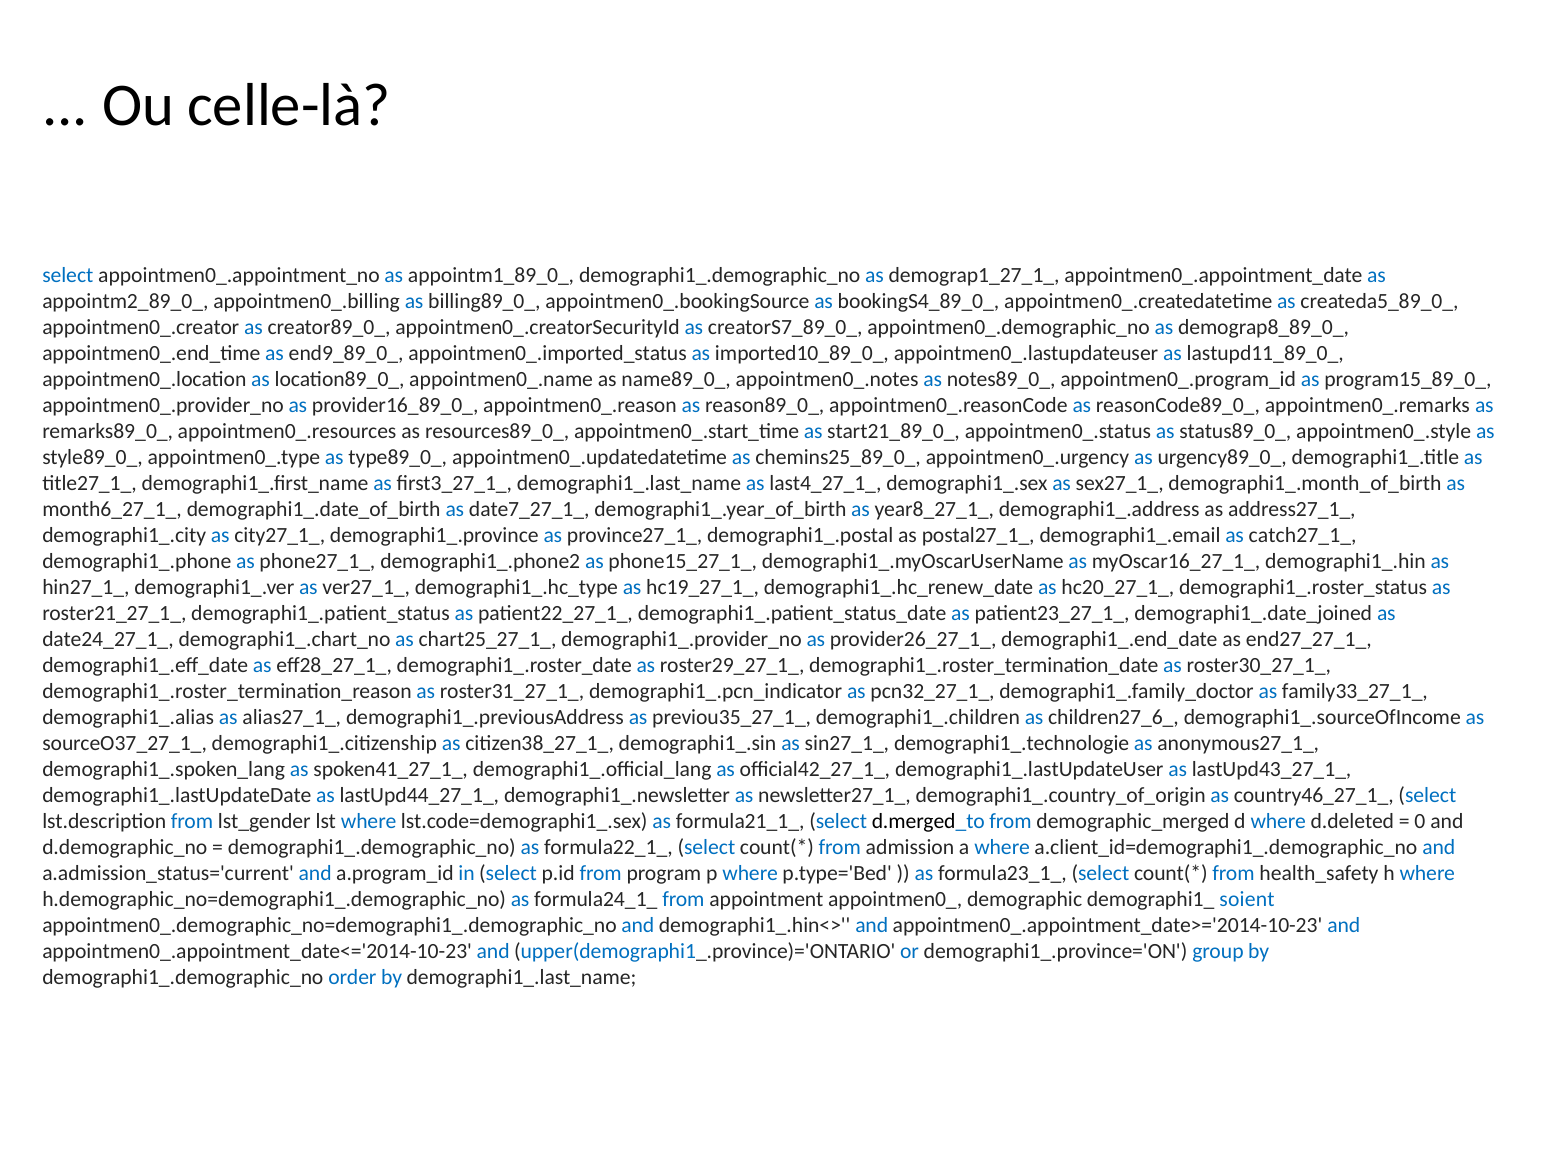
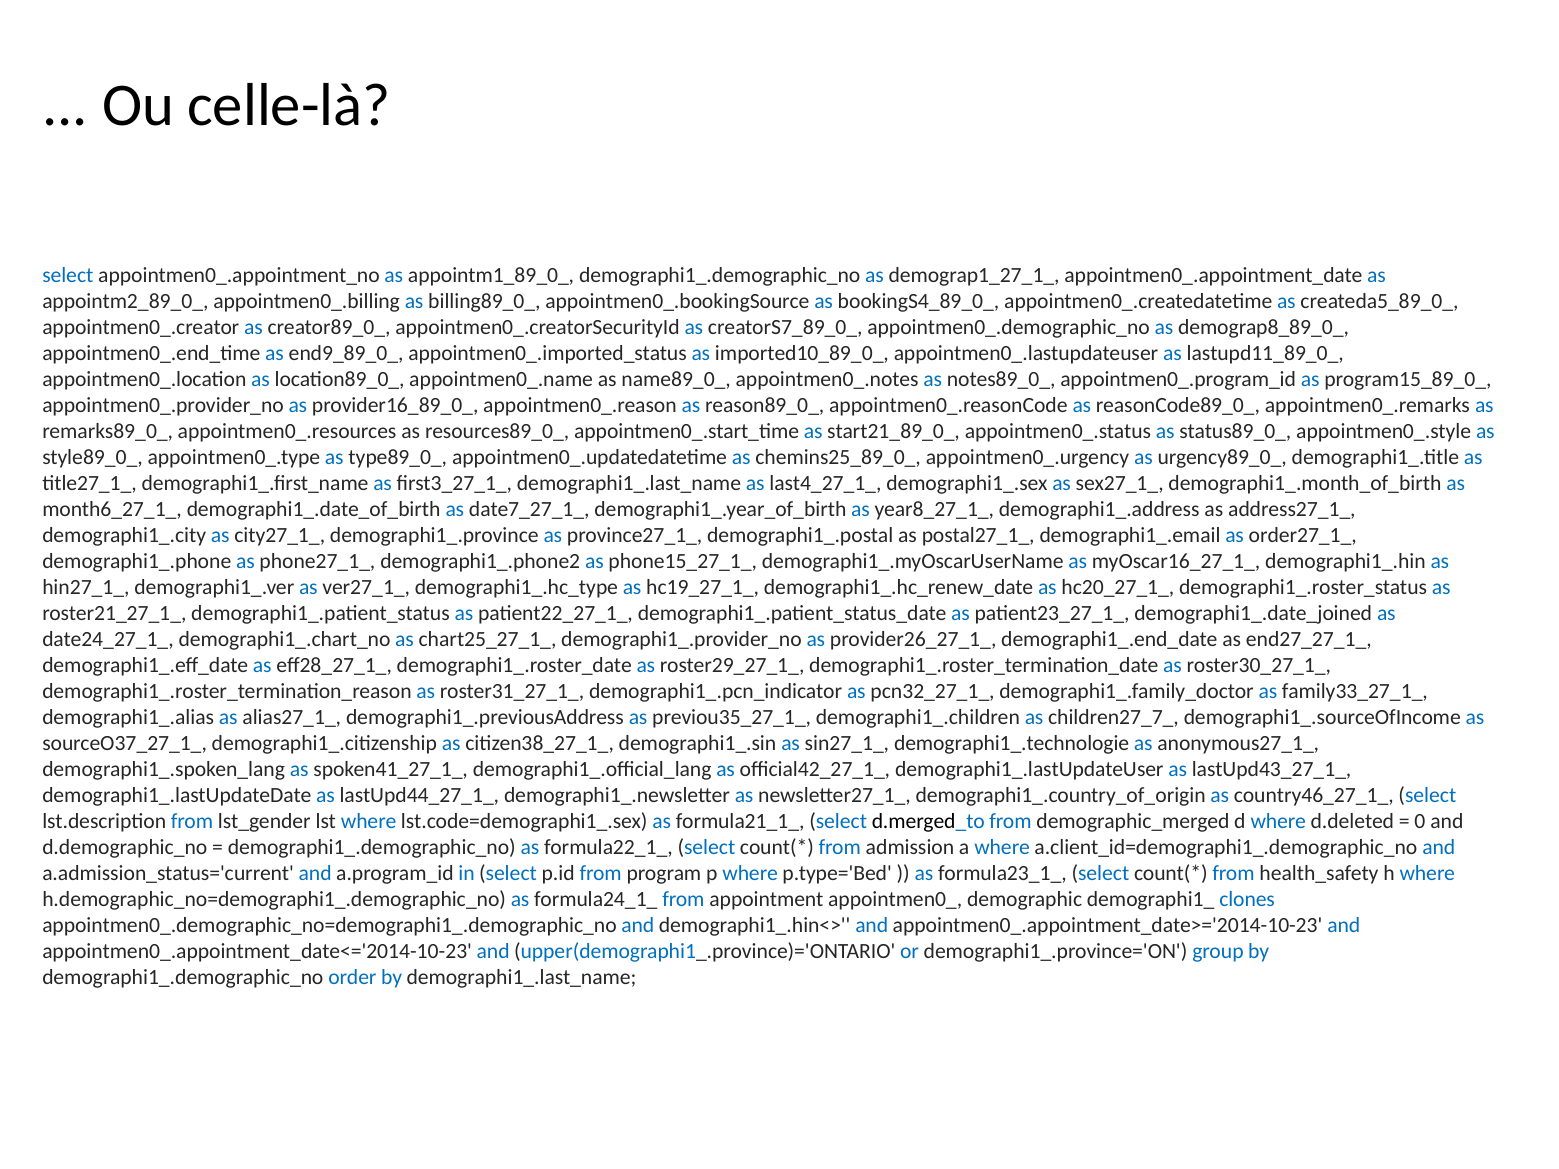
catch27_1_: catch27_1_ -> order27_1_ (1303, 535)
children27_6_: children27_6_ -> children27_7_ (1114, 718)
soient: soient -> clones (1247, 900)
